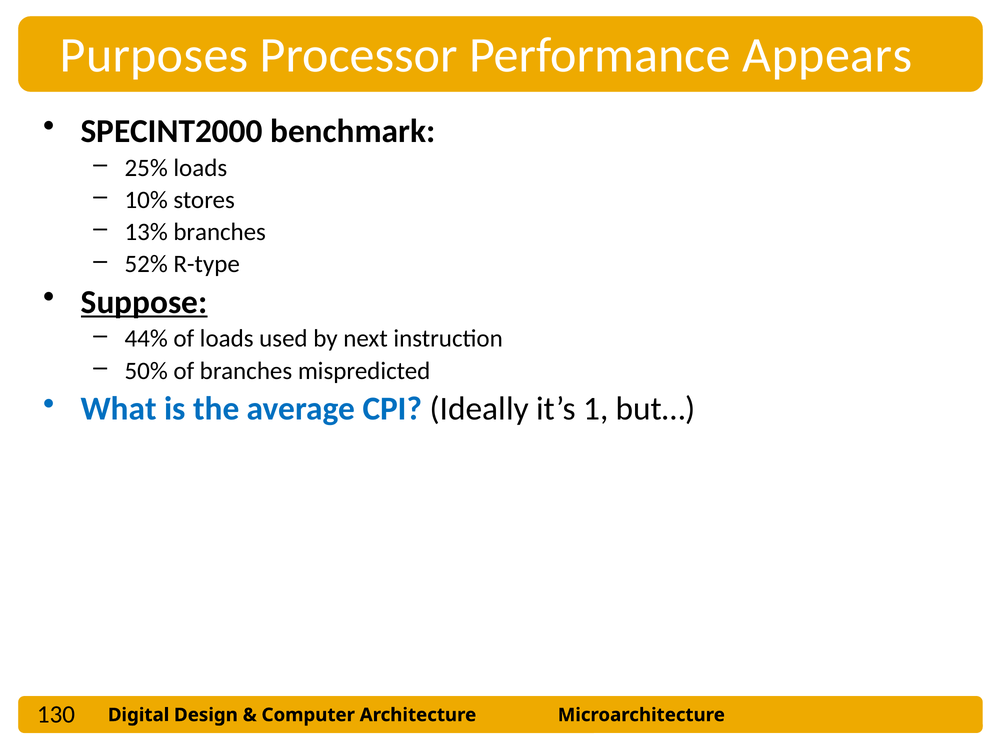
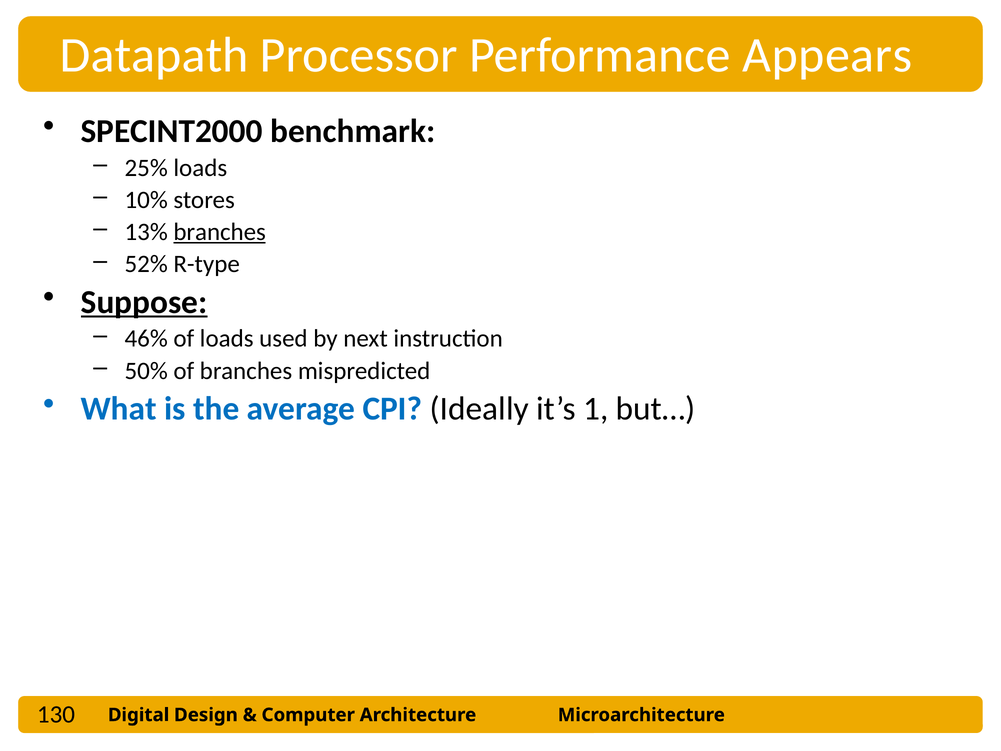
Purposes: Purposes -> Datapath (154, 55)
branches underline: none -> present (220, 232)
44%: 44% -> 46% (146, 339)
